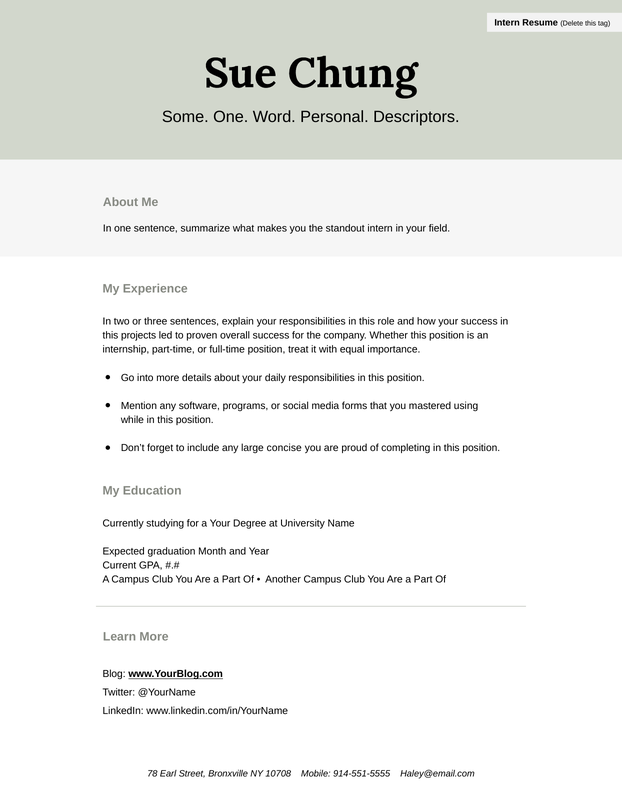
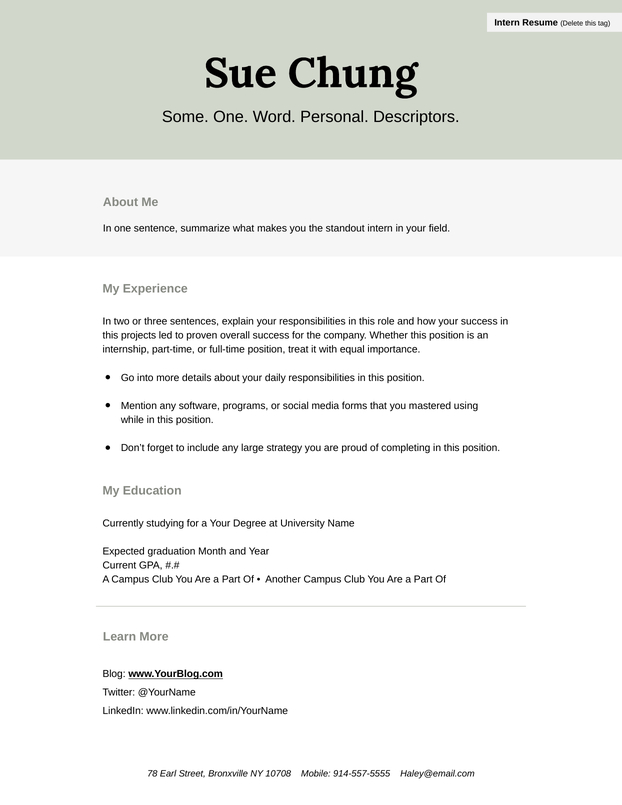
concise: concise -> strategy (284, 448)
914-551-5555: 914-551-5555 -> 914-557-5555 (362, 773)
